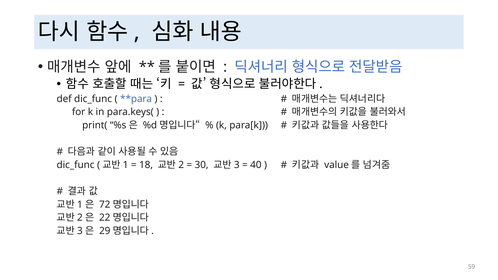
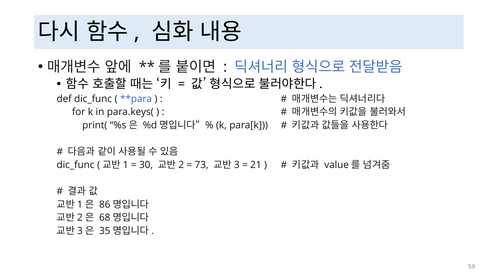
18: 18 -> 30 (146, 165)
30: 30 -> 73 (202, 165)
40: 40 -> 21 (256, 165)
72: 72 -> 86 (105, 205)
22: 22 -> 68 (105, 218)
29: 29 -> 35 (105, 231)
